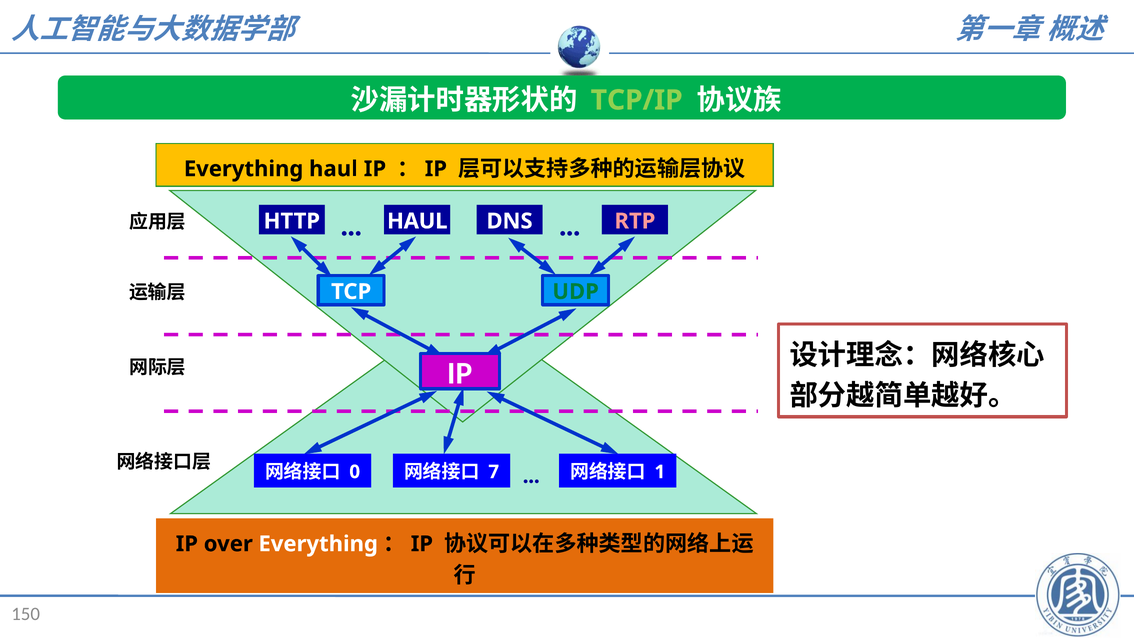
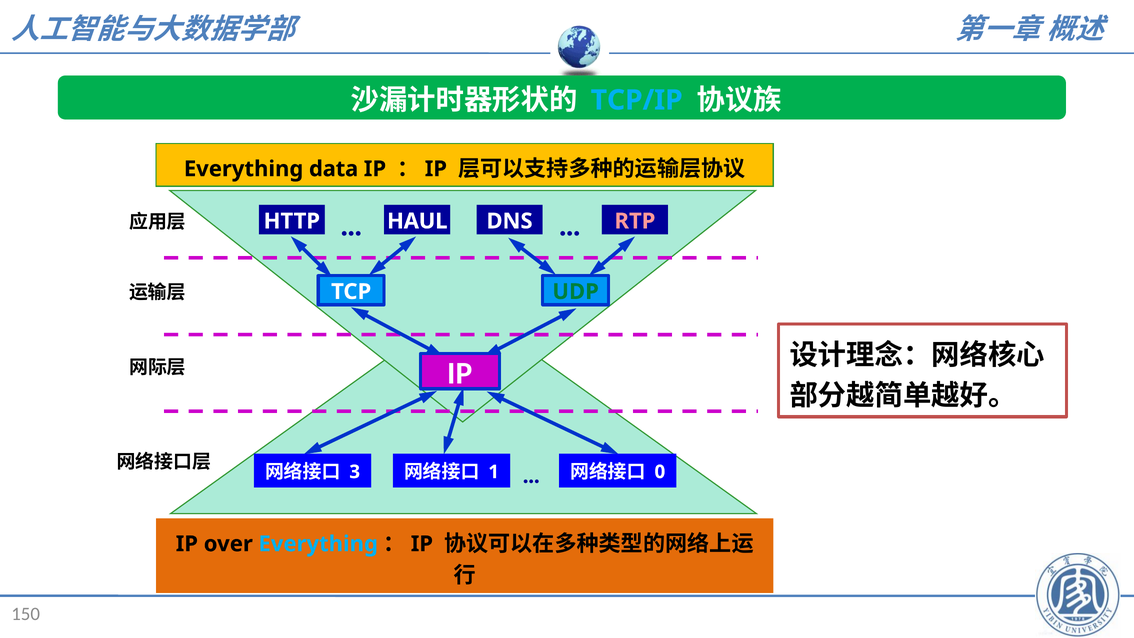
TCP/IP colour: light green -> light blue (637, 100)
Everything haul: haul -> data (334, 169)
0: 0 -> 3 (355, 472)
7: 7 -> 1 (494, 472)
1: 1 -> 0 (660, 472)
Everything colour: white -> light blue (318, 544)
